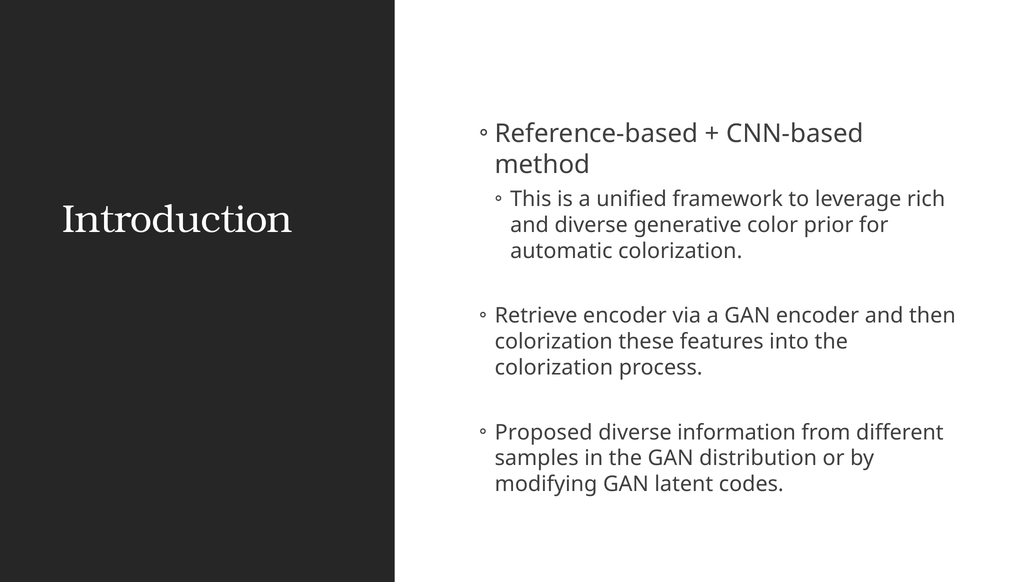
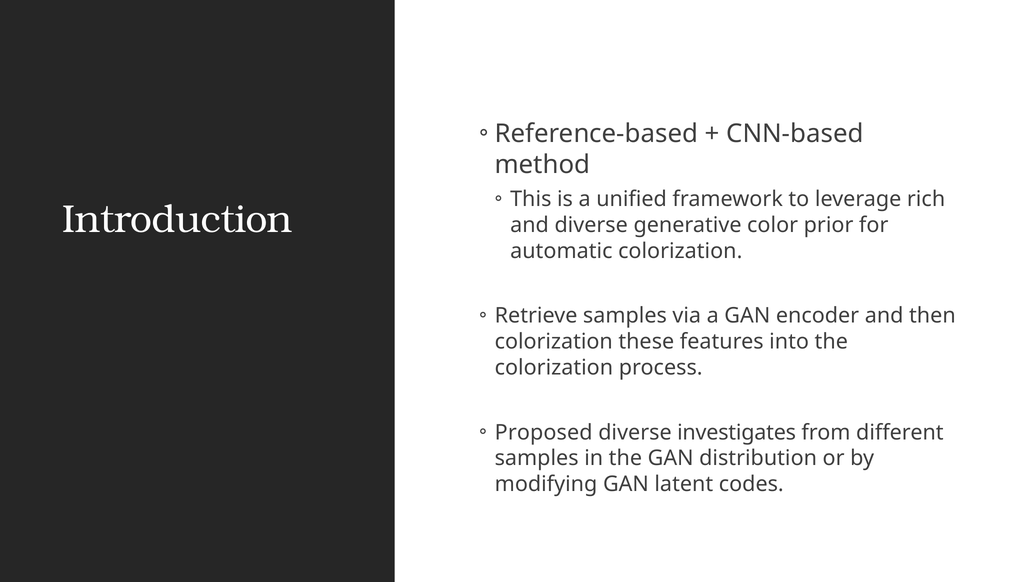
Retrieve encoder: encoder -> samples (625, 316)
information: information -> investigates (737, 432)
